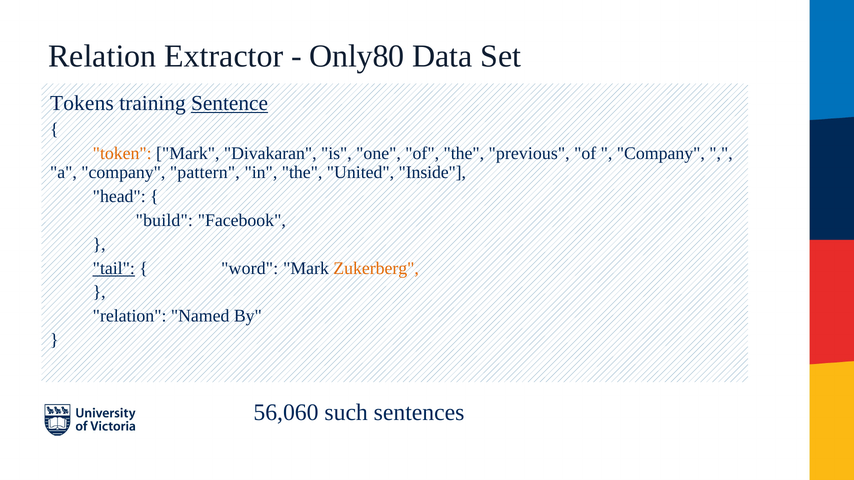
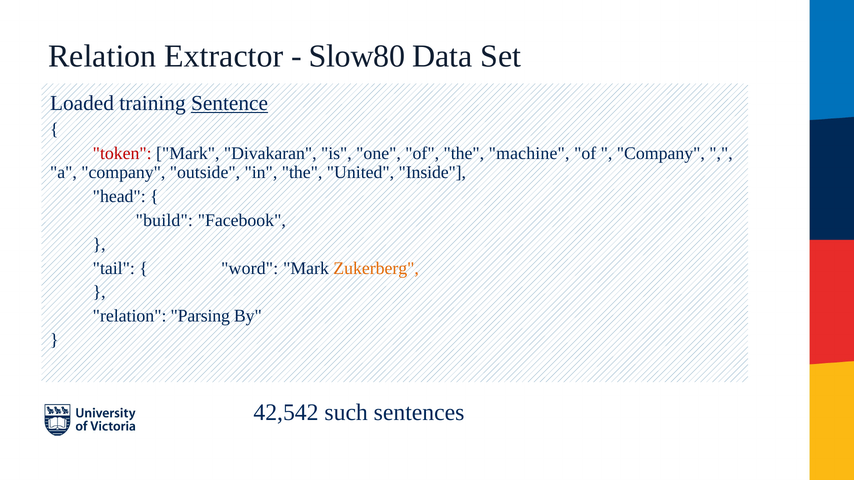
Only80: Only80 -> Slow80 (357, 56)
Tokens: Tokens -> Loaded (82, 103)
token colour: orange -> red (122, 153)
previous: previous -> machine (529, 153)
pattern: pattern -> outside (205, 173)
tail underline: present -> none (114, 268)
Named: Named -> Parsing (200, 316)
56,060: 56,060 -> 42,542 (286, 413)
